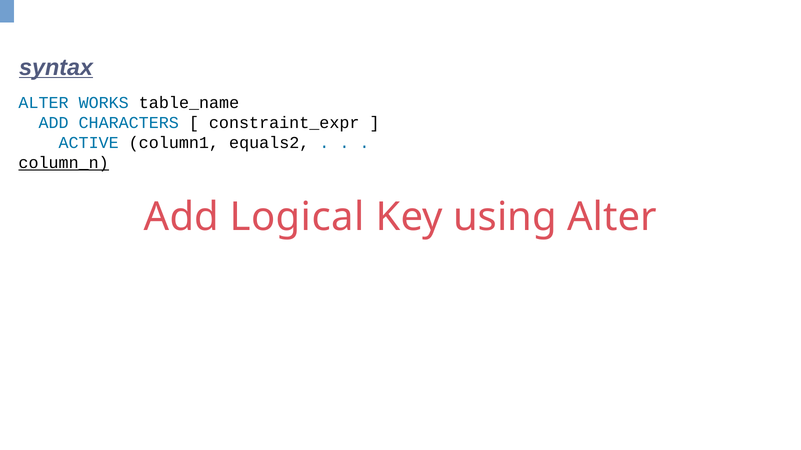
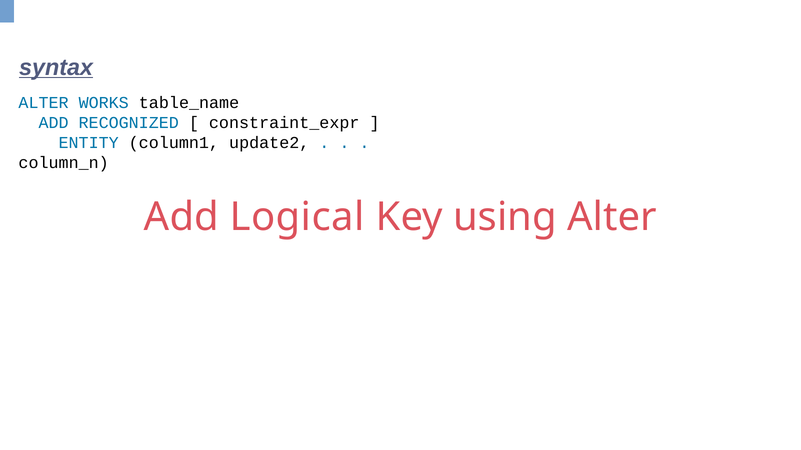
CHARACTERS: CHARACTERS -> RECOGNIZED (129, 123)
ACTIVE: ACTIVE -> ENTITY (89, 143)
equals2: equals2 -> update2 (269, 143)
column_n underline: present -> none (64, 163)
